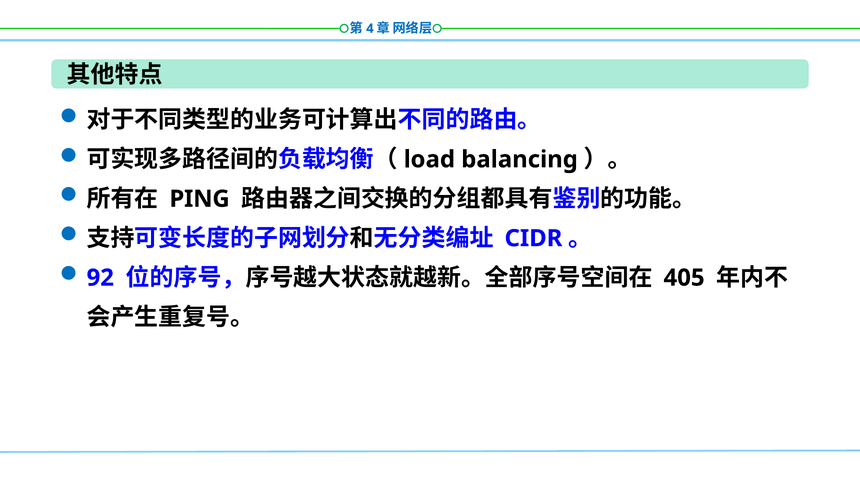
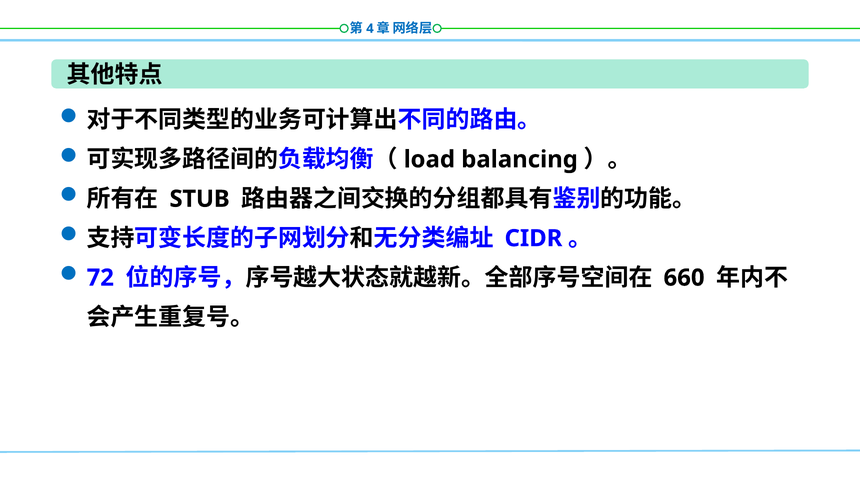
PING: PING -> STUB (200, 199)
92: 92 -> 72 (100, 278)
405: 405 -> 660 (684, 278)
